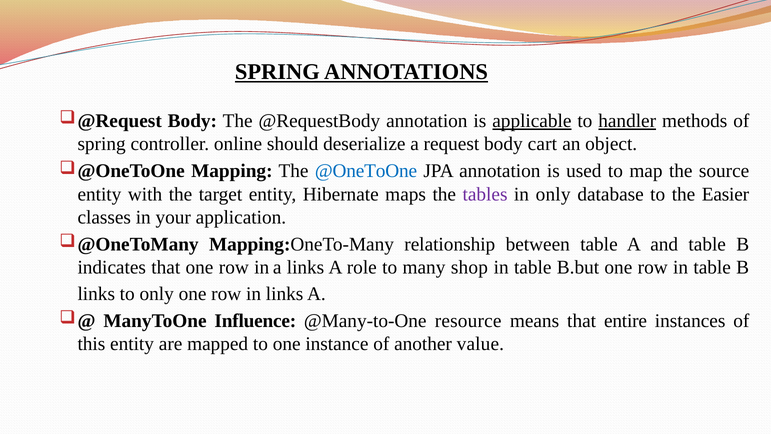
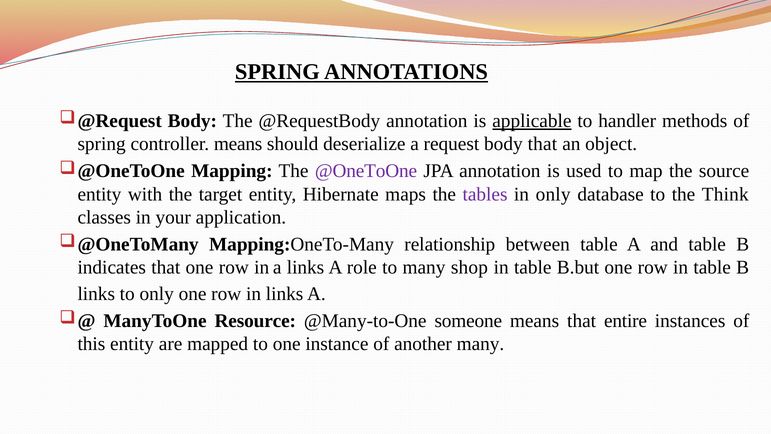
handler underline: present -> none (627, 121)
controller online: online -> means (238, 144)
body cart: cart -> that (542, 144)
@OneToOne colour: blue -> purple (366, 171)
Easier: Easier -> Think (725, 194)
Influence: Influence -> Resource (255, 321)
resource: resource -> someone (468, 321)
another value: value -> many (480, 344)
